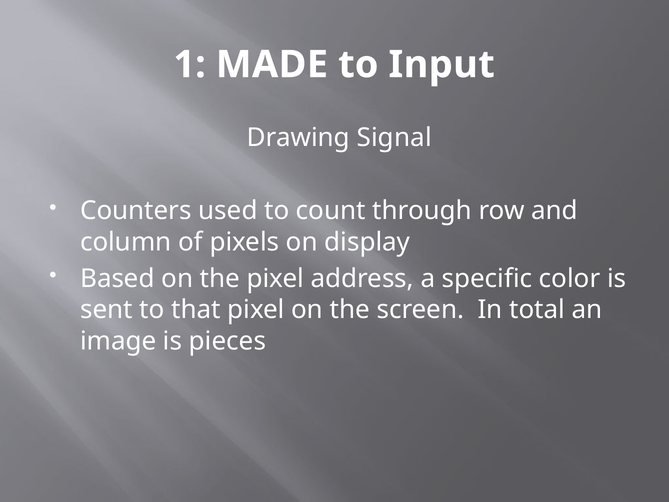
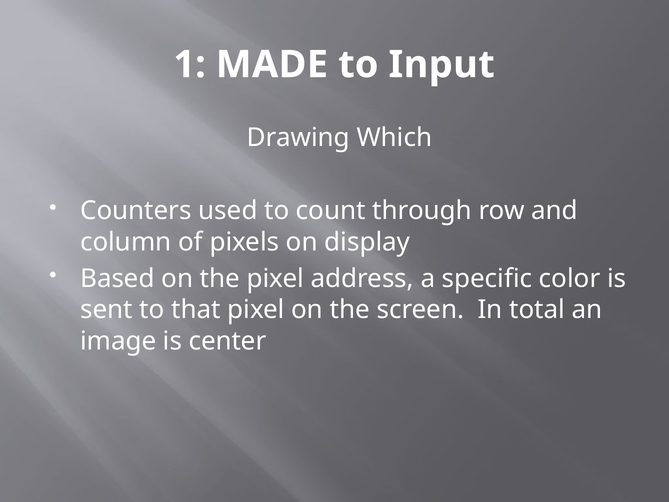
Signal: Signal -> Which (394, 138)
pieces: pieces -> center (228, 341)
